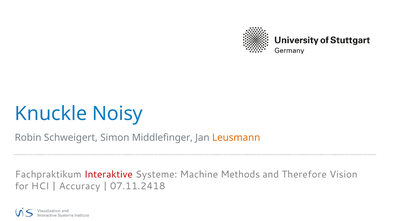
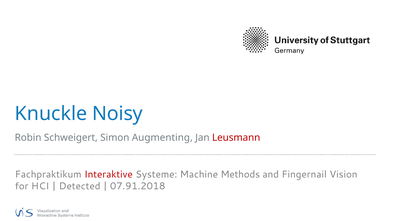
Middlefinger: Middlefinger -> Augmenting (162, 138)
Leusmann colour: orange -> red (236, 138)
Therefore: Therefore -> Fingernail (304, 174)
Accuracy: Accuracy -> Detected (80, 186)
07.11.2418: 07.11.2418 -> 07.91.2018 (138, 186)
